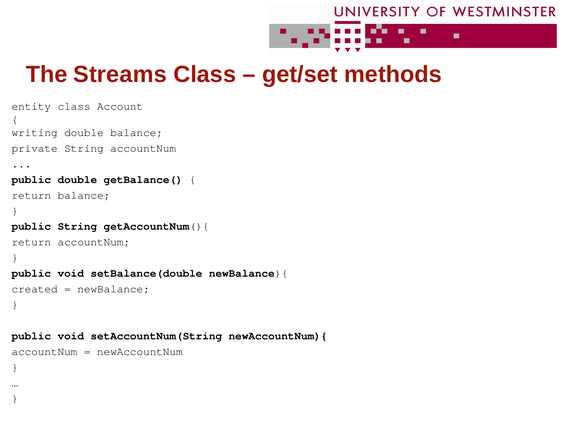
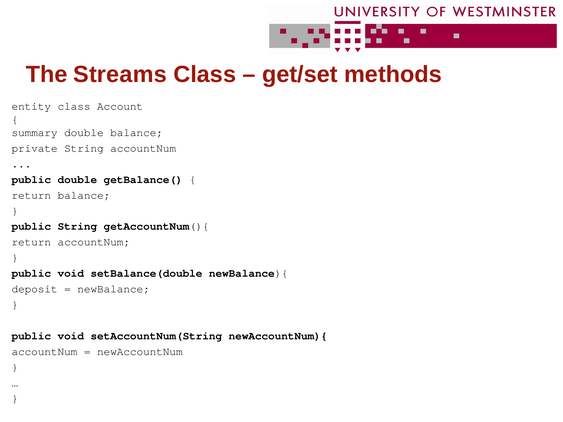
writing: writing -> summary (35, 133)
created: created -> deposit (35, 289)
